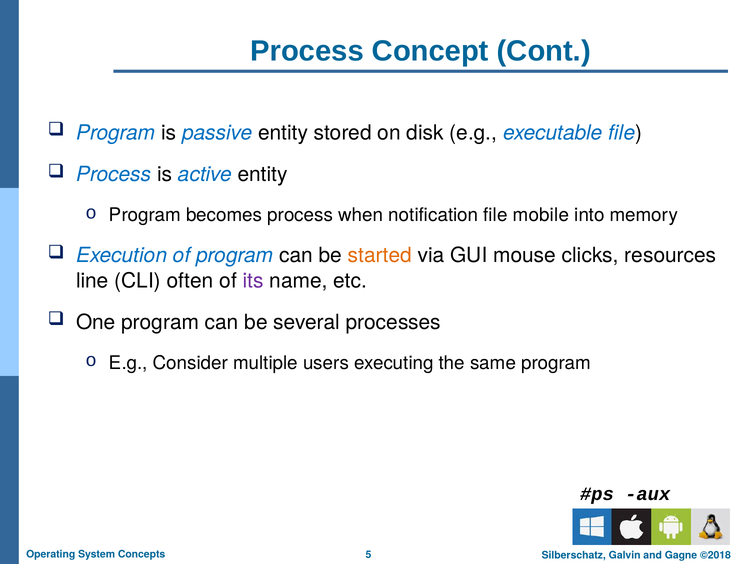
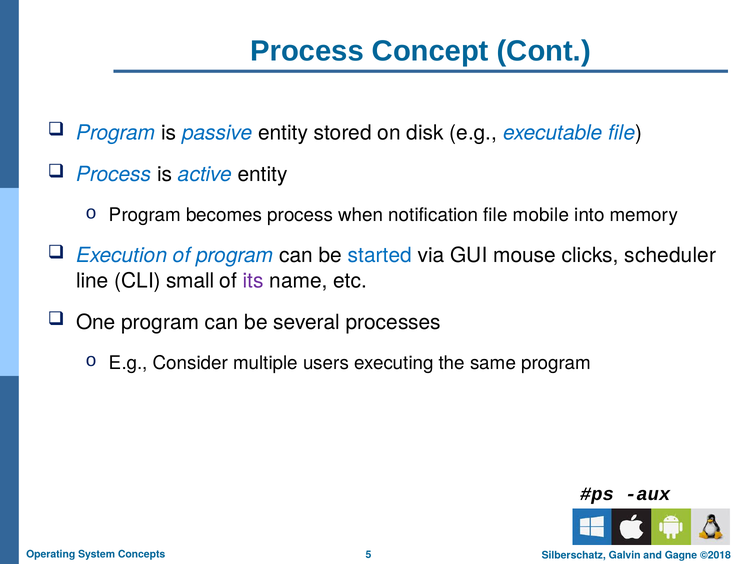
started colour: orange -> blue (380, 256)
resources: resources -> scheduler (670, 256)
often: often -> small (190, 281)
